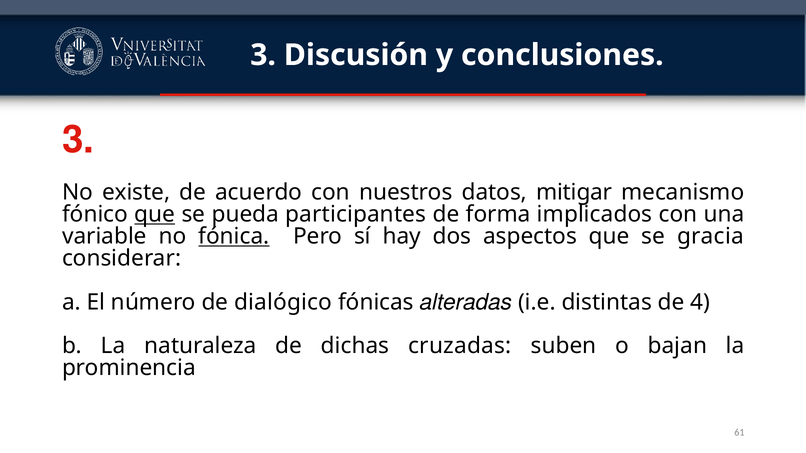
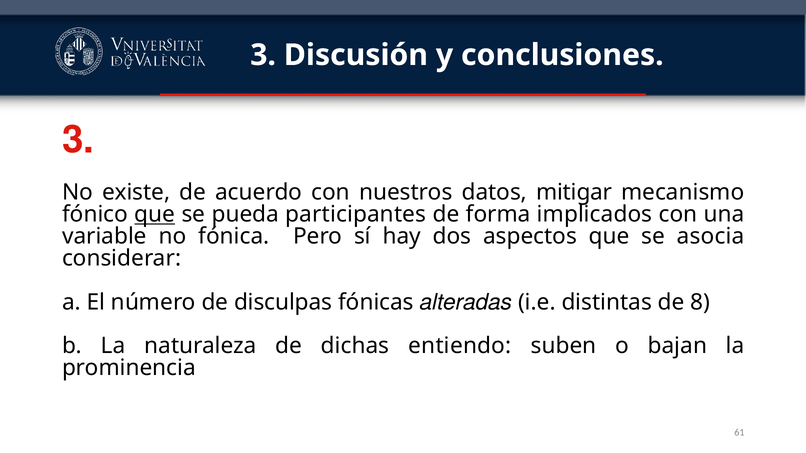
fónica underline: present -> none (234, 237)
gracia: gracia -> asocia (711, 237)
dialógico: dialógico -> disculpas (283, 302)
4: 4 -> 8 (700, 302)
cruzadas: cruzadas -> entiendo (460, 346)
